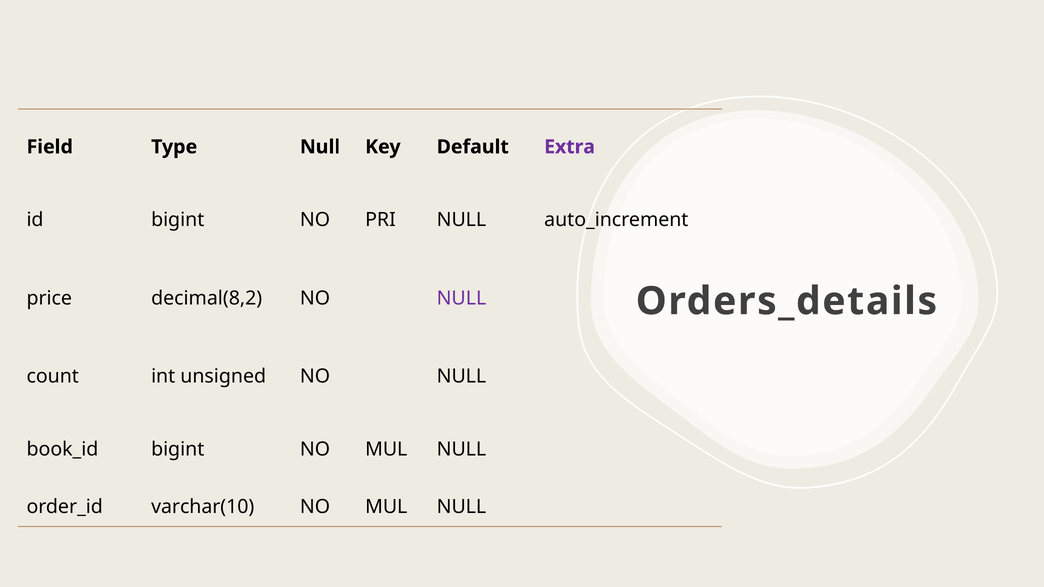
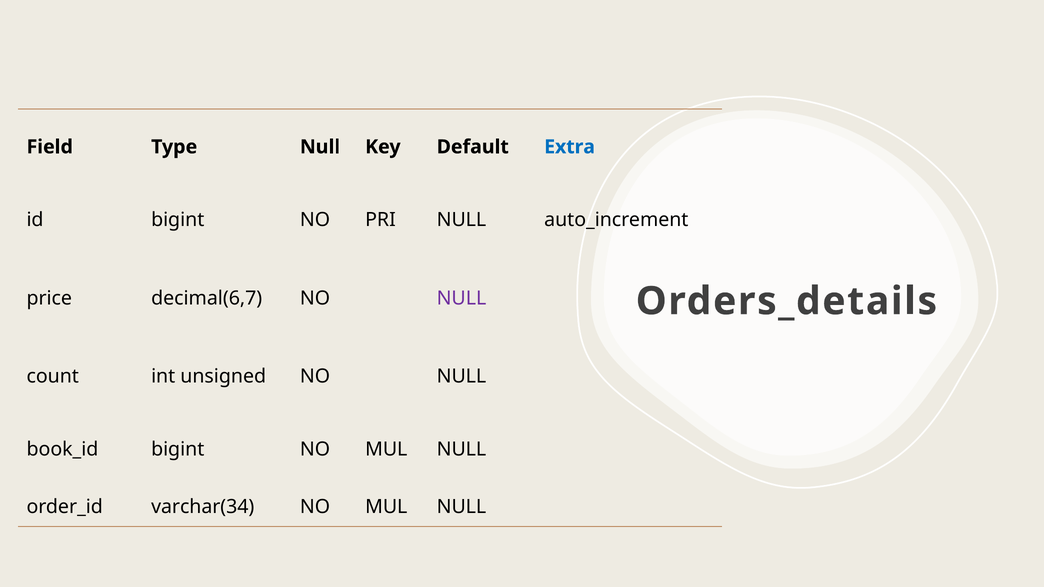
Extra colour: purple -> blue (570, 147)
decimal(8,2: decimal(8,2 -> decimal(6,7 (207, 298)
varchar(10: varchar(10 -> varchar(34 (203, 507)
